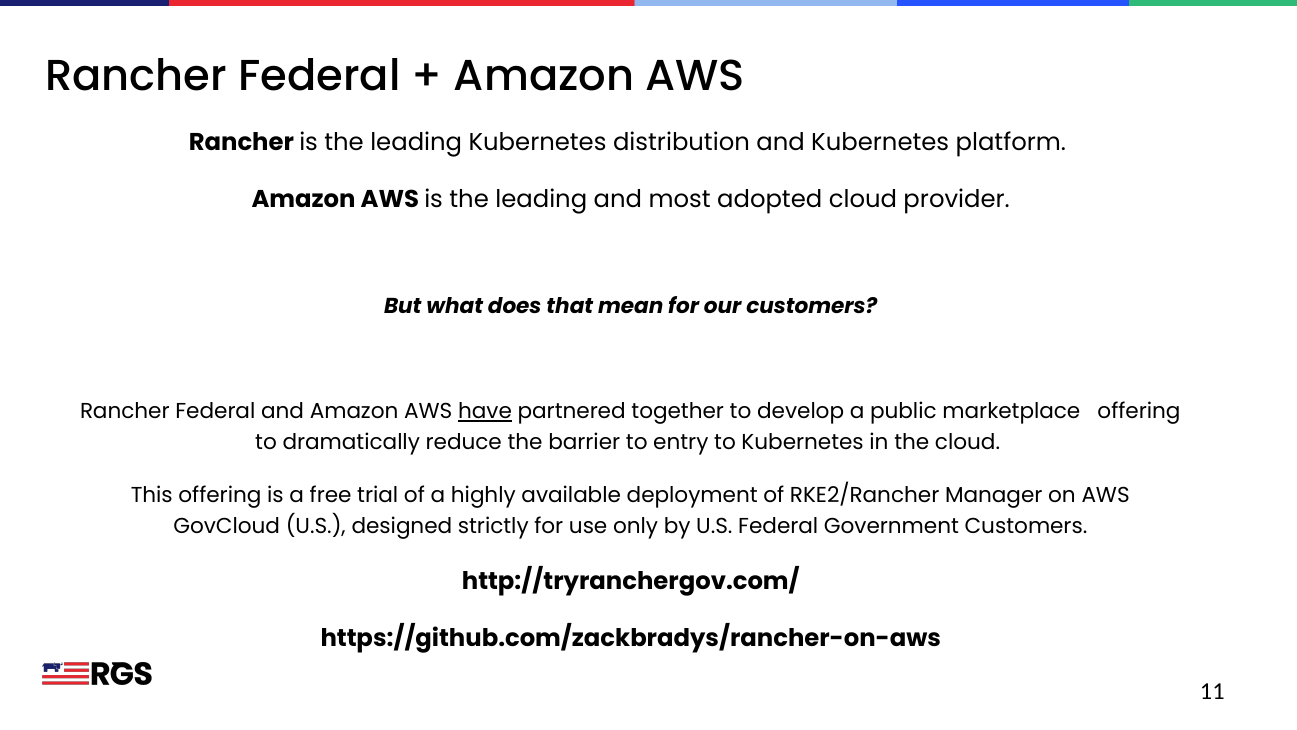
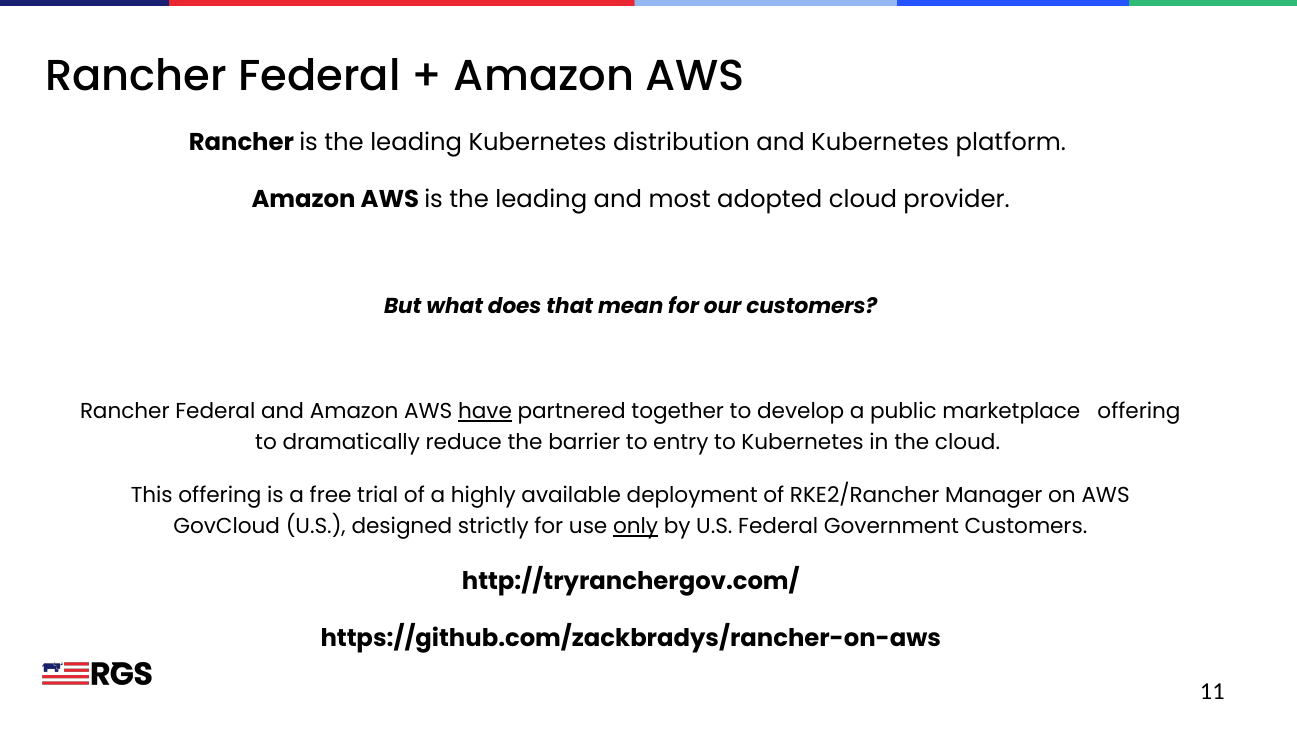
only underline: none -> present (636, 526)
